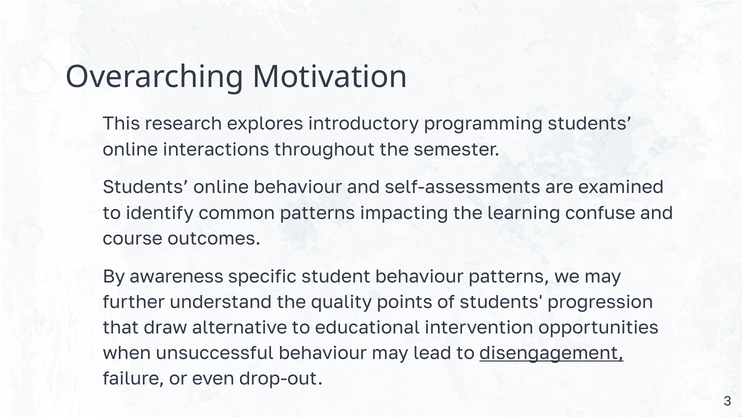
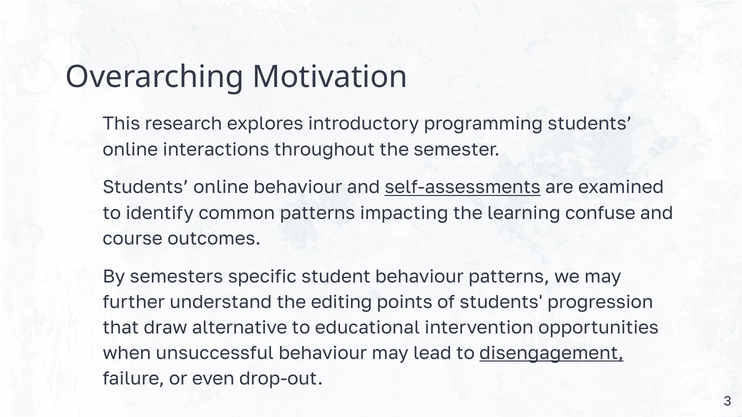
self-assessments underline: none -> present (463, 188)
awareness: awareness -> semesters (176, 277)
quality: quality -> editing (342, 302)
